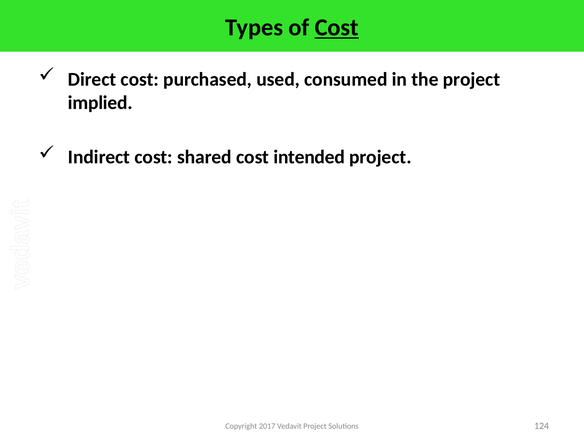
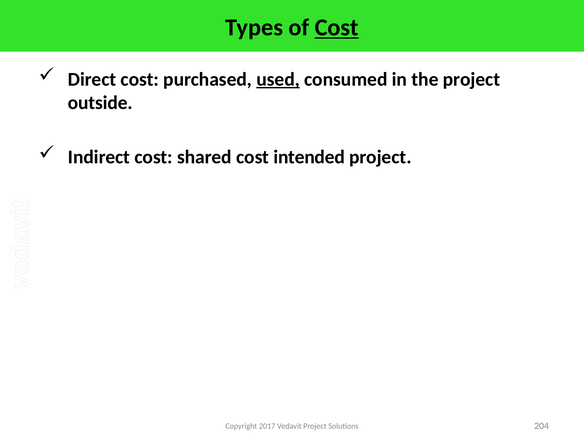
used underline: none -> present (278, 79)
implied: implied -> outside (100, 103)
124: 124 -> 204 (542, 426)
